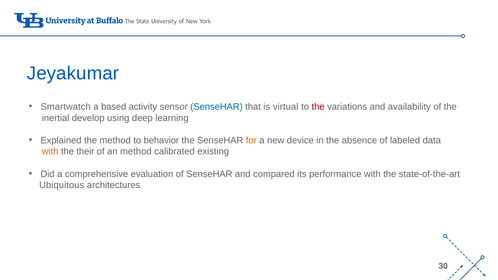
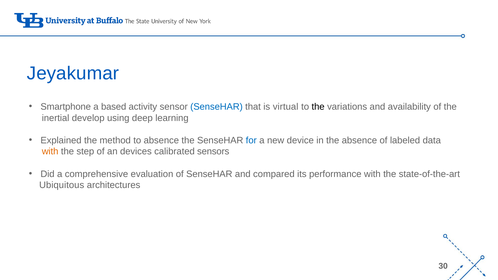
Smartwatch: Smartwatch -> Smartphone (66, 107)
the colour: red -> black (318, 107)
to behavior: behavior -> absence (161, 140)
for colour: orange -> blue (251, 140)
their: their -> step (85, 152)
an method: method -> devices (136, 152)
existing: existing -> sensors (213, 152)
